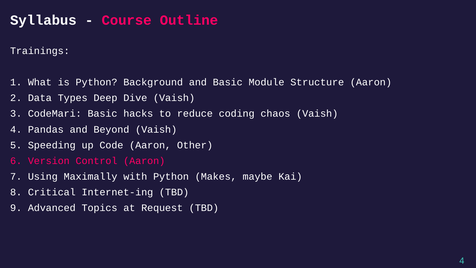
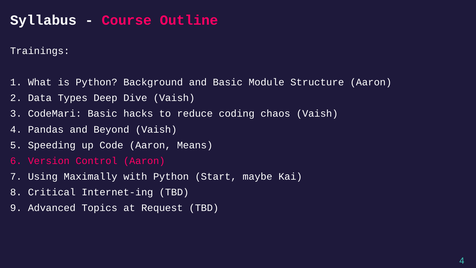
Other: Other -> Means (195, 145)
Makes: Makes -> Start (216, 176)
